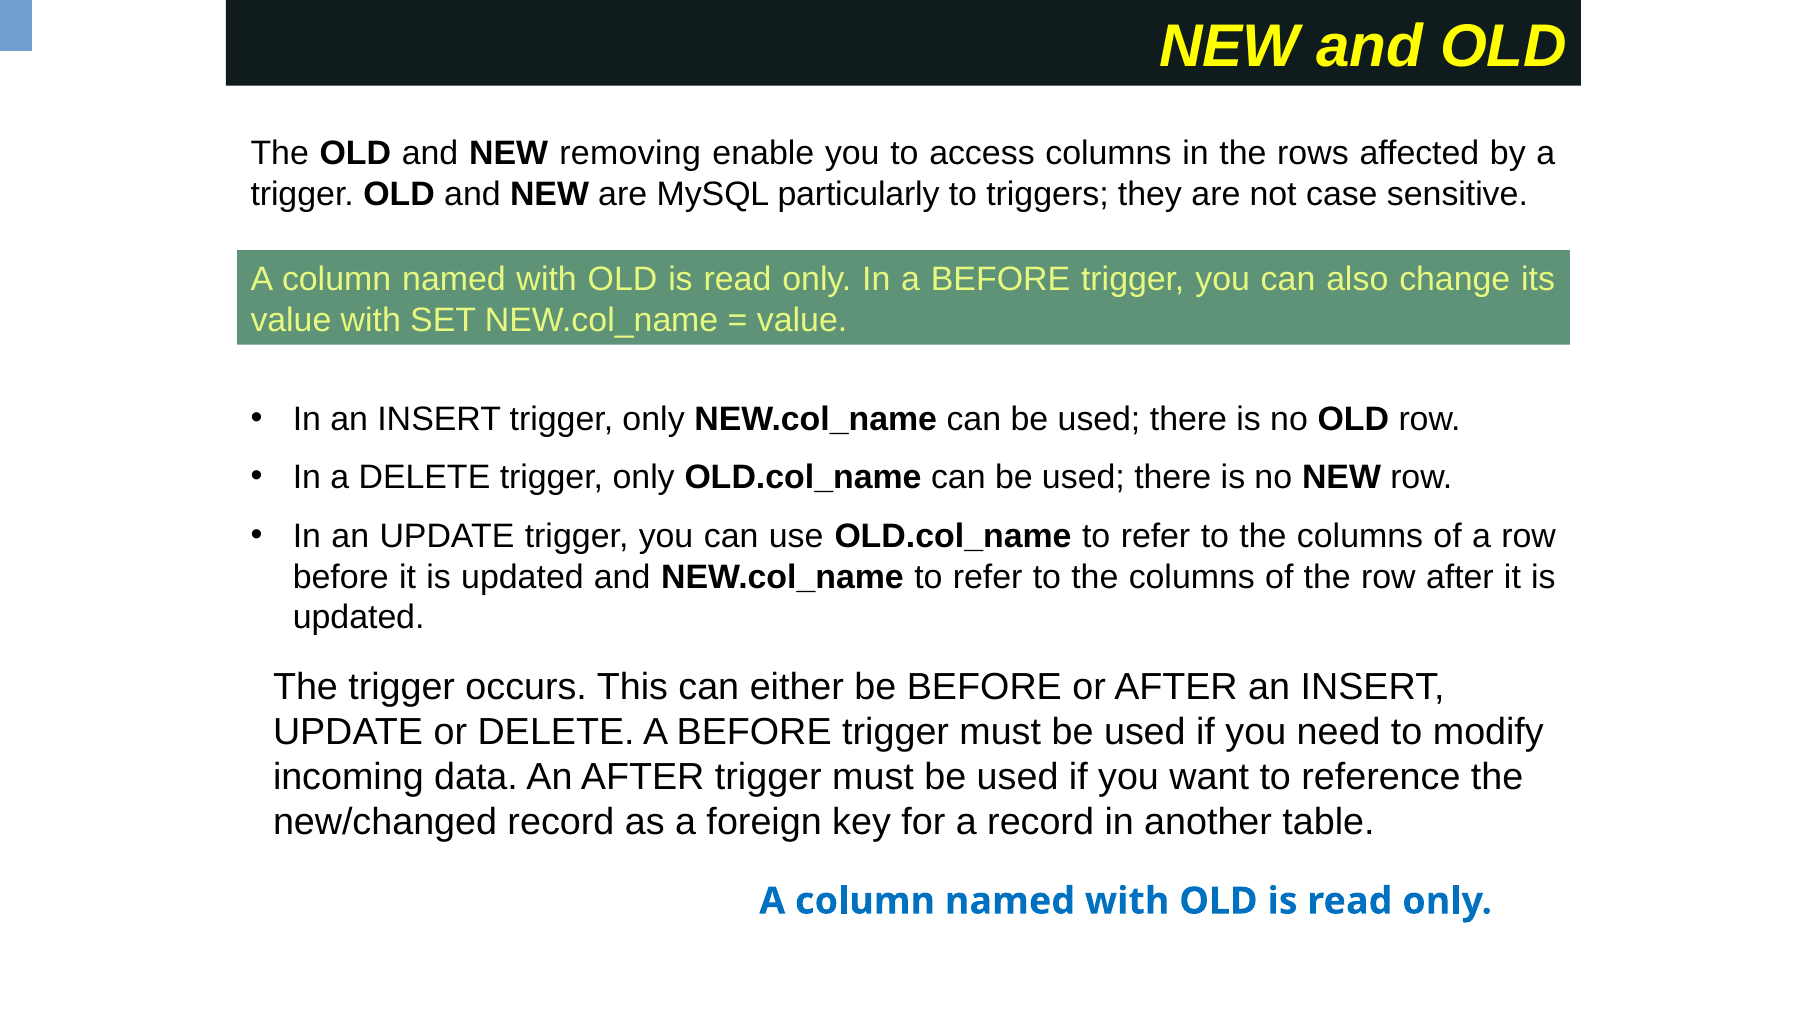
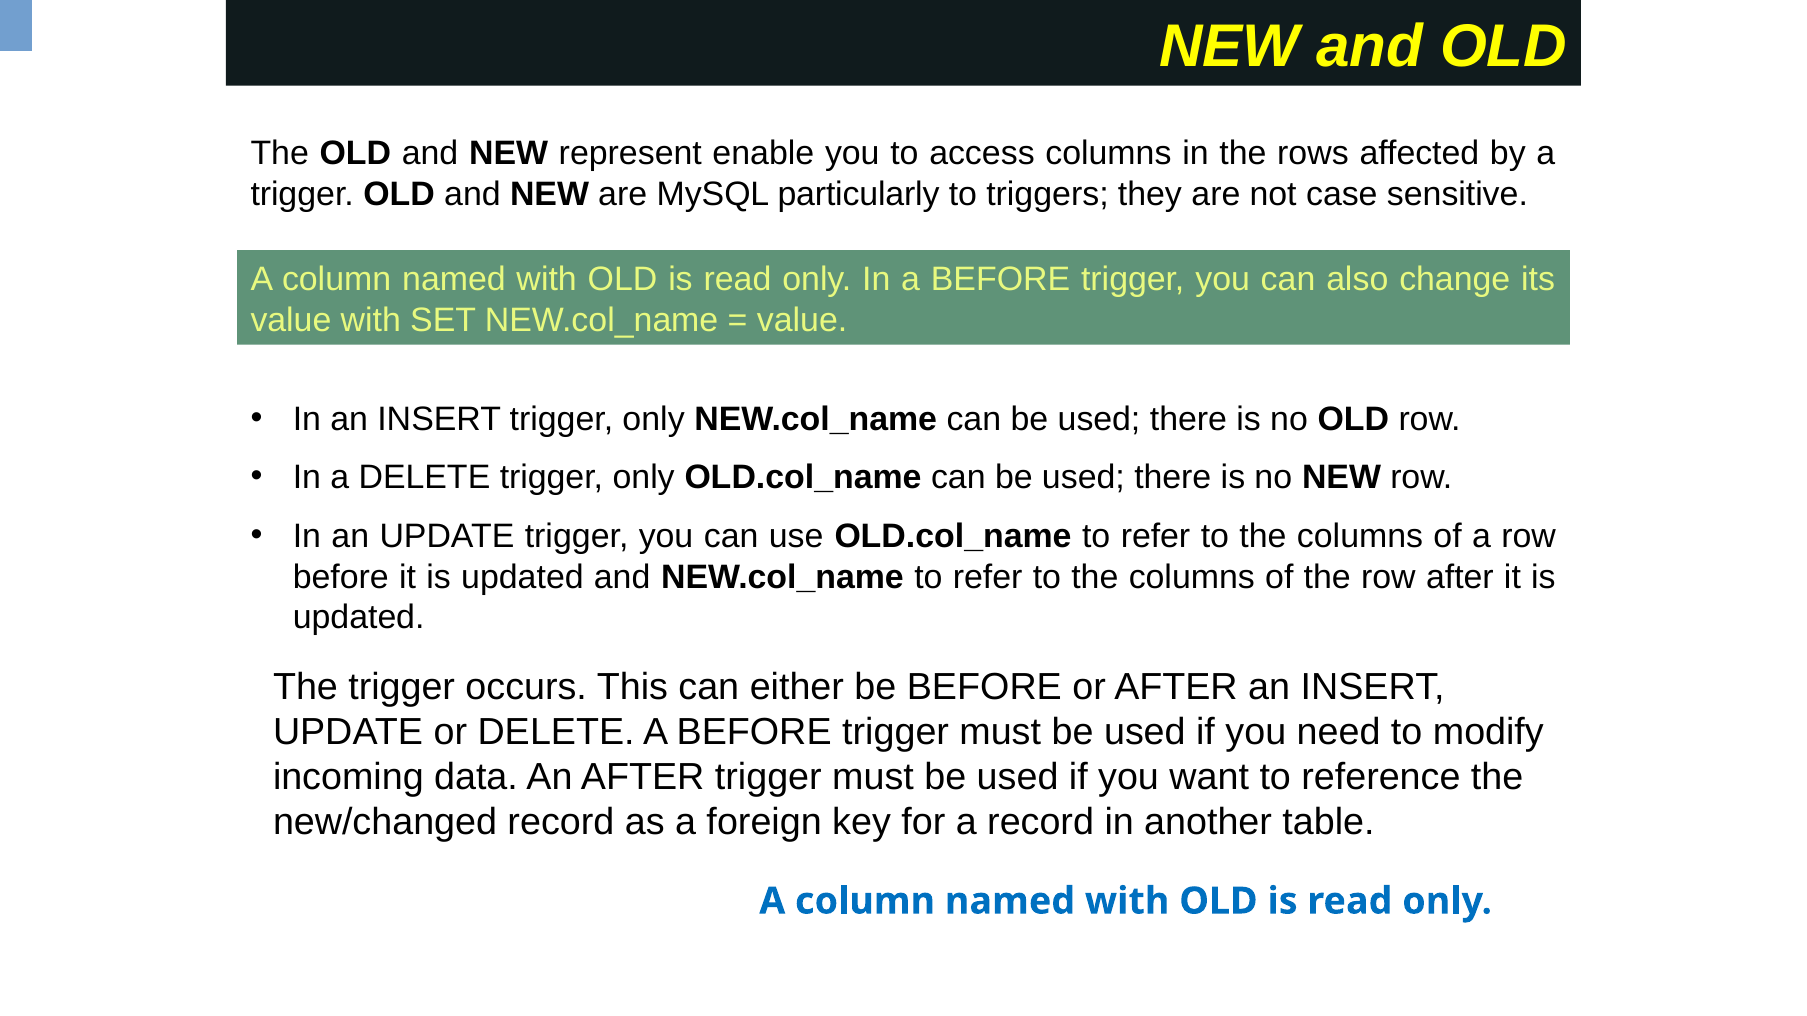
removing: removing -> represent (630, 154)
